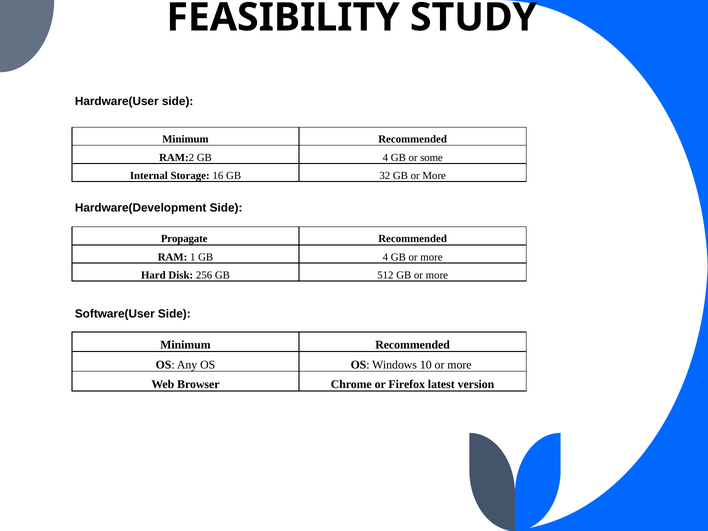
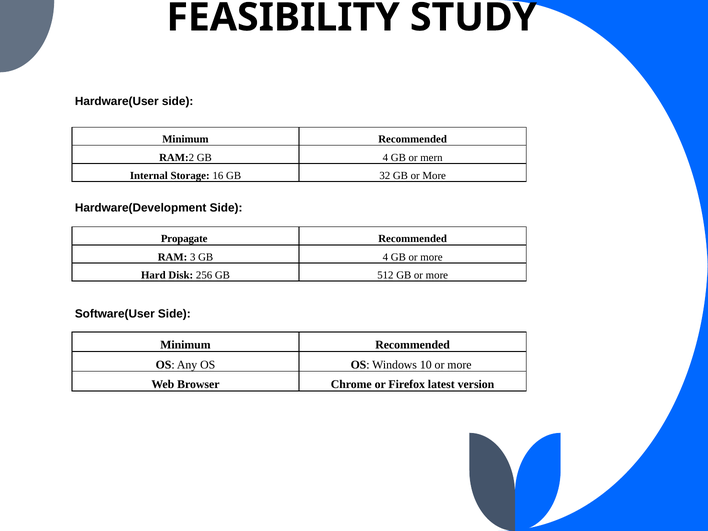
some: some -> mern (431, 157)
1: 1 -> 3 (193, 257)
